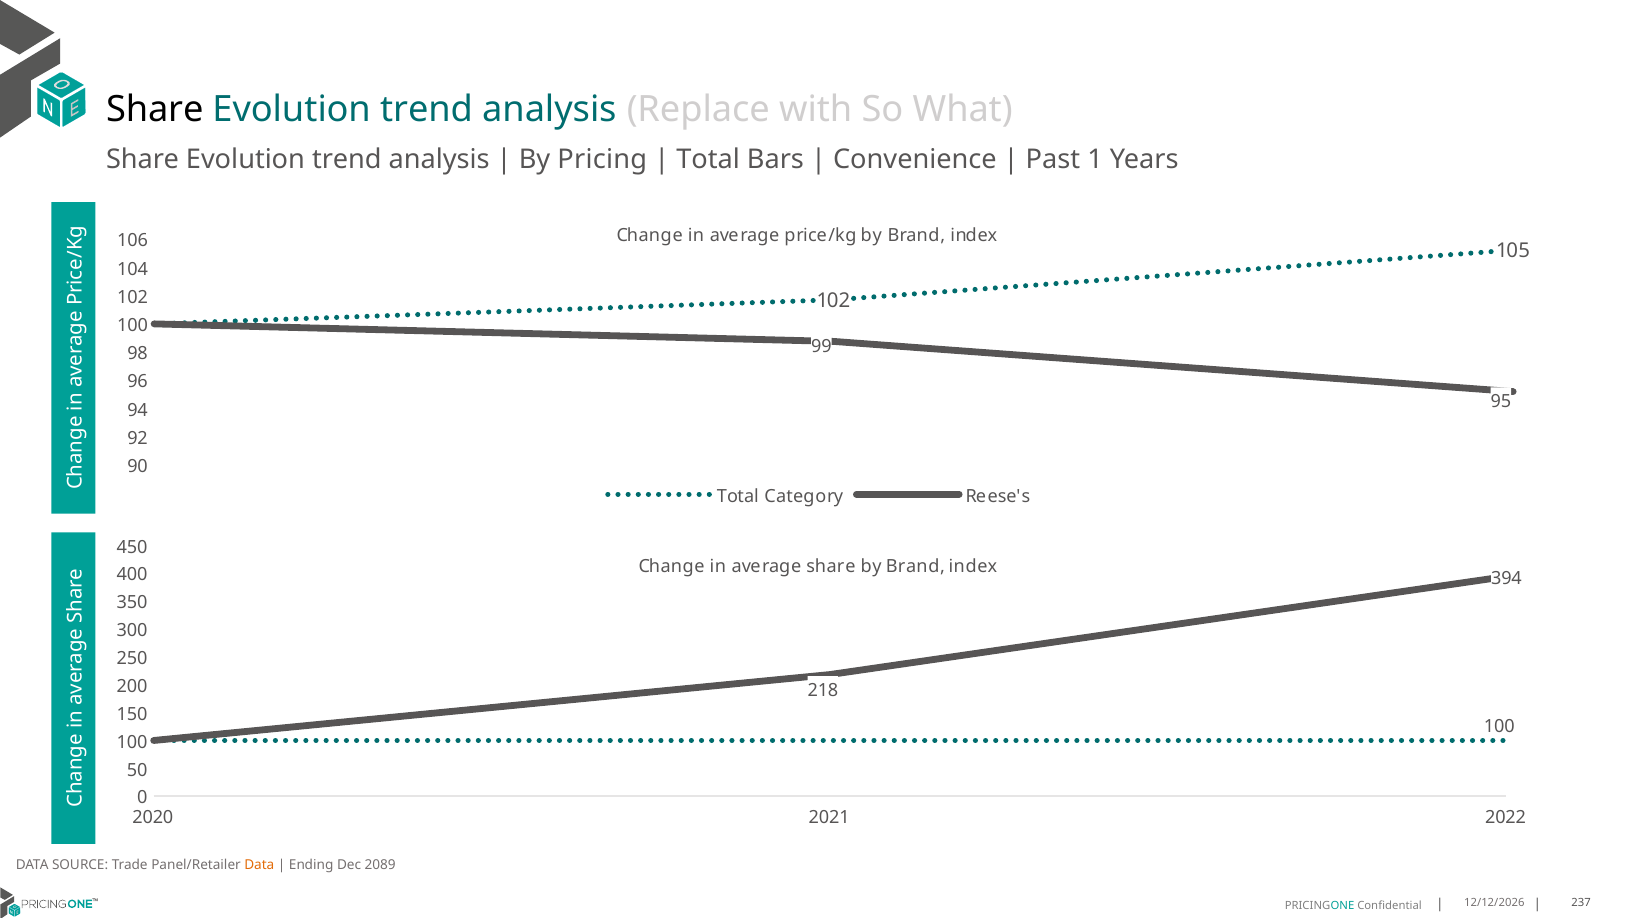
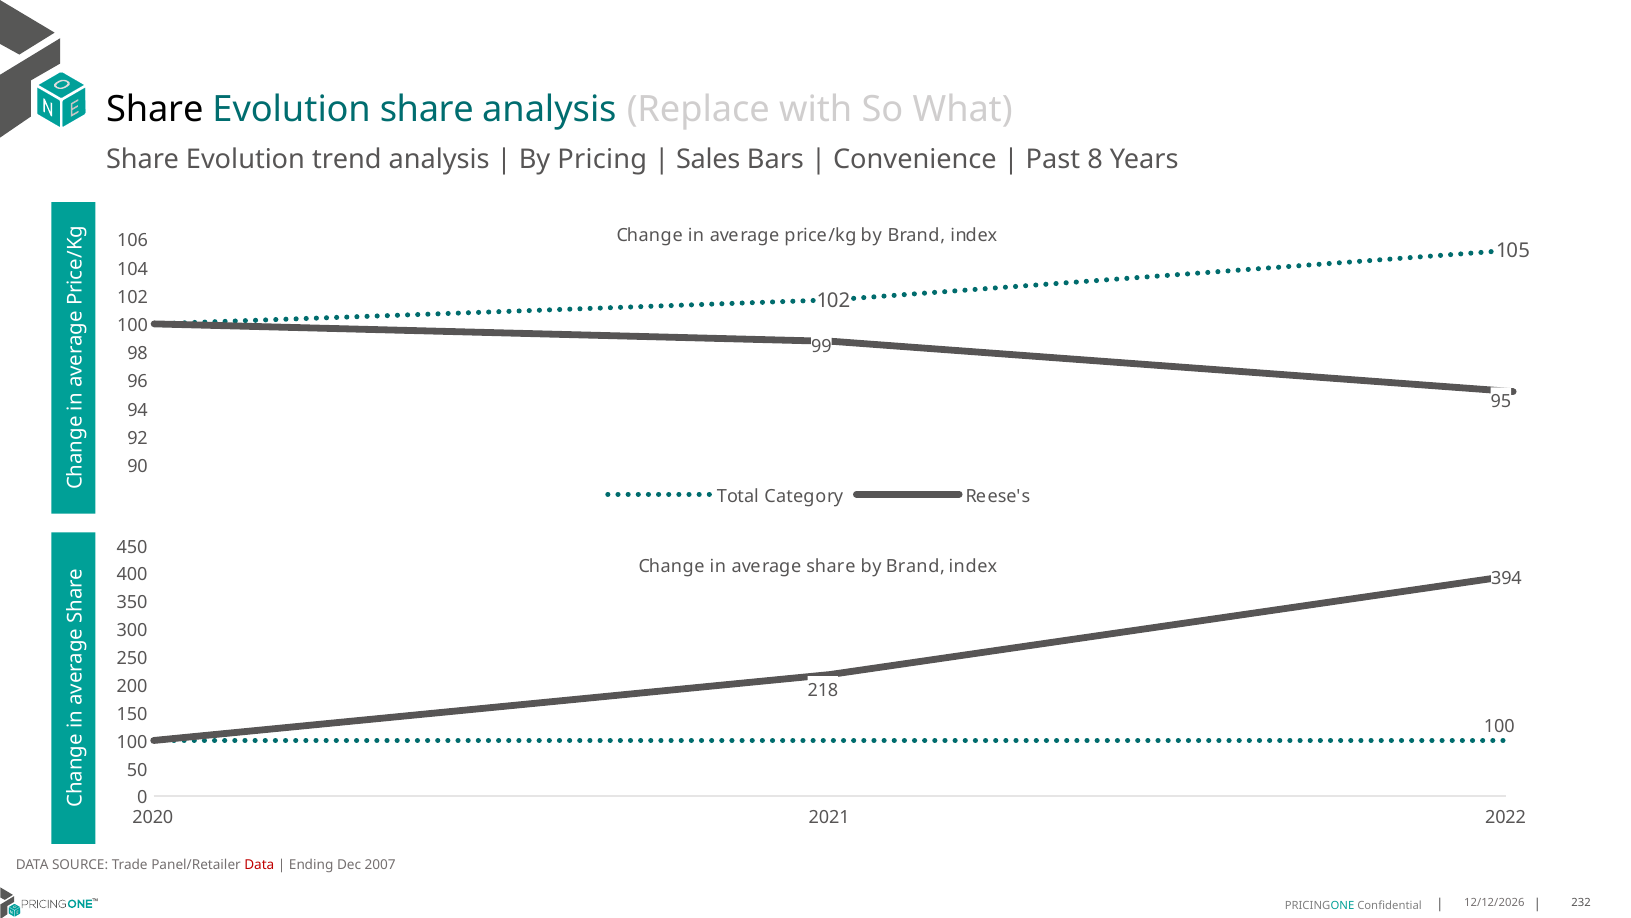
trend: trend -> share (427, 110)
Total: Total -> Sales (708, 159)
1: 1 -> 8 (1095, 159)
Data colour: orange -> red (259, 864)
2089: 2089 -> 2007 (380, 864)
237: 237 -> 232 (1581, 902)
